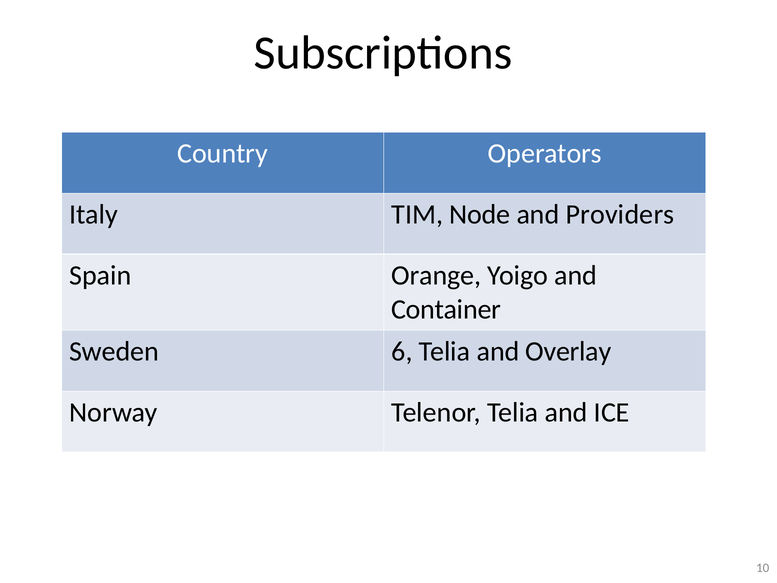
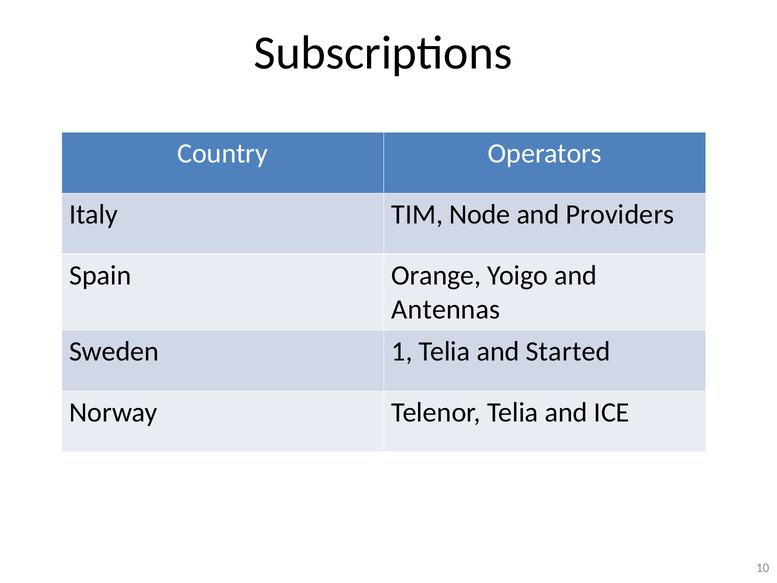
Container: Container -> Antennas (446, 309)
6: 6 -> 1 (402, 351)
Overlay: Overlay -> Started (568, 351)
